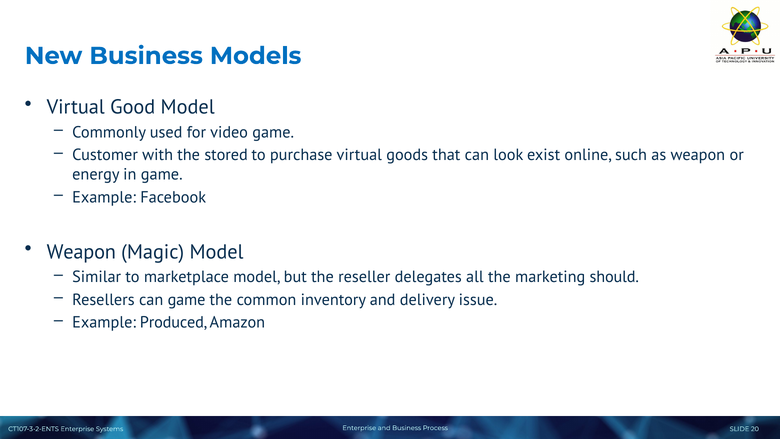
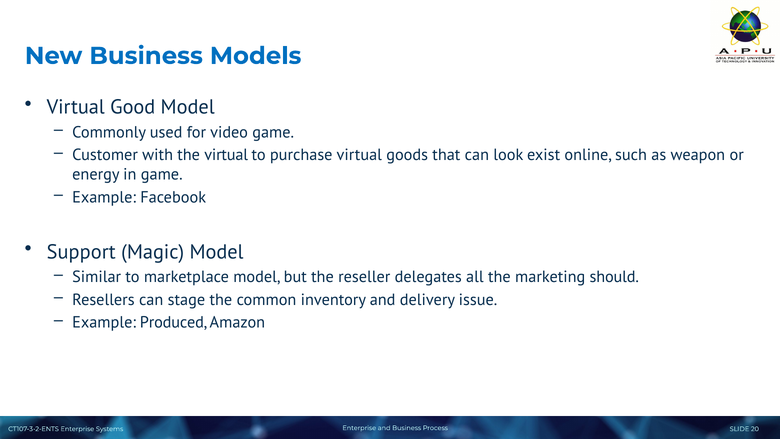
the stored: stored -> virtual (226, 155)
Weapon: Weapon -> Support (81, 252)
can game: game -> stage (186, 299)
